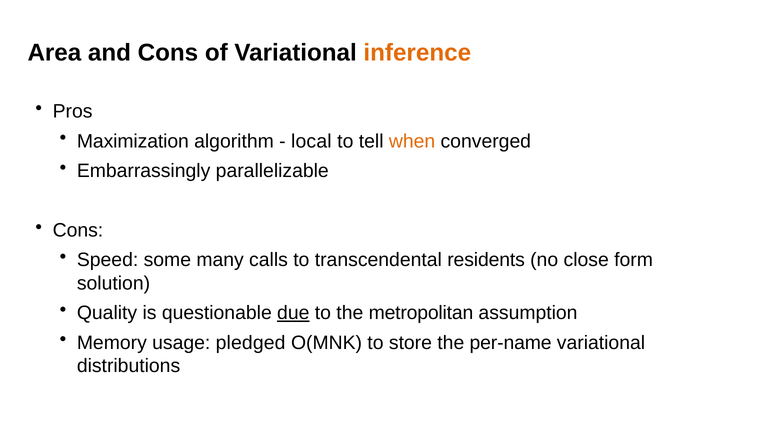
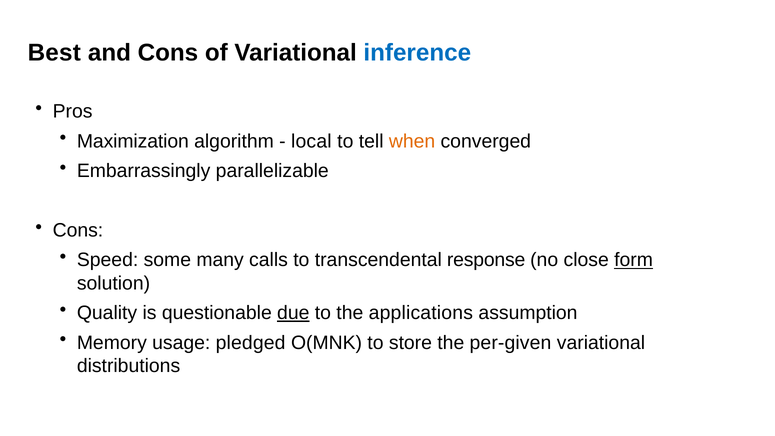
Area: Area -> Best (54, 53)
inference colour: orange -> blue (417, 53)
residents: residents -> response (486, 260)
form underline: none -> present (634, 260)
metropolitan: metropolitan -> applications (421, 313)
per-name: per-name -> per-given (510, 343)
